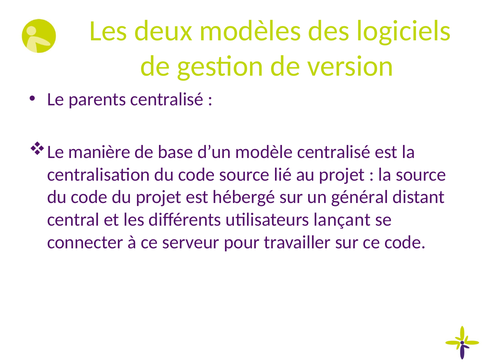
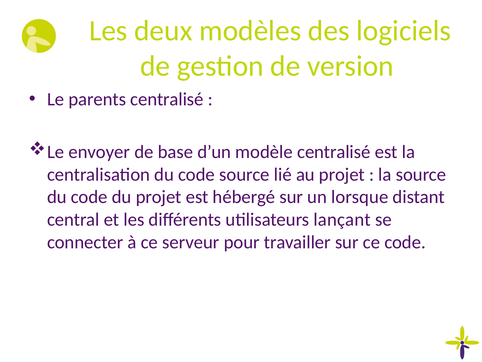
manière: manière -> envoyer (99, 152)
général: général -> lorsque (360, 197)
